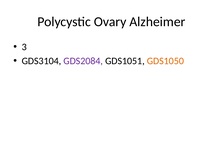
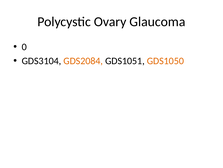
Alzheimer: Alzheimer -> Glaucoma (157, 22)
3: 3 -> 0 (24, 47)
GDS2084 colour: purple -> orange (83, 61)
